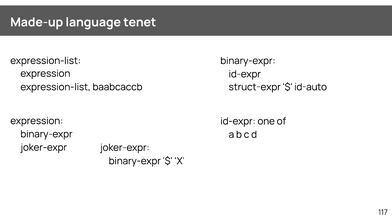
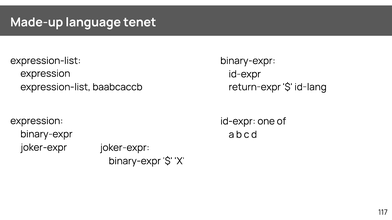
struct-expr: struct-expr -> return-expr (255, 87)
id-auto: id-auto -> id-lang (311, 87)
